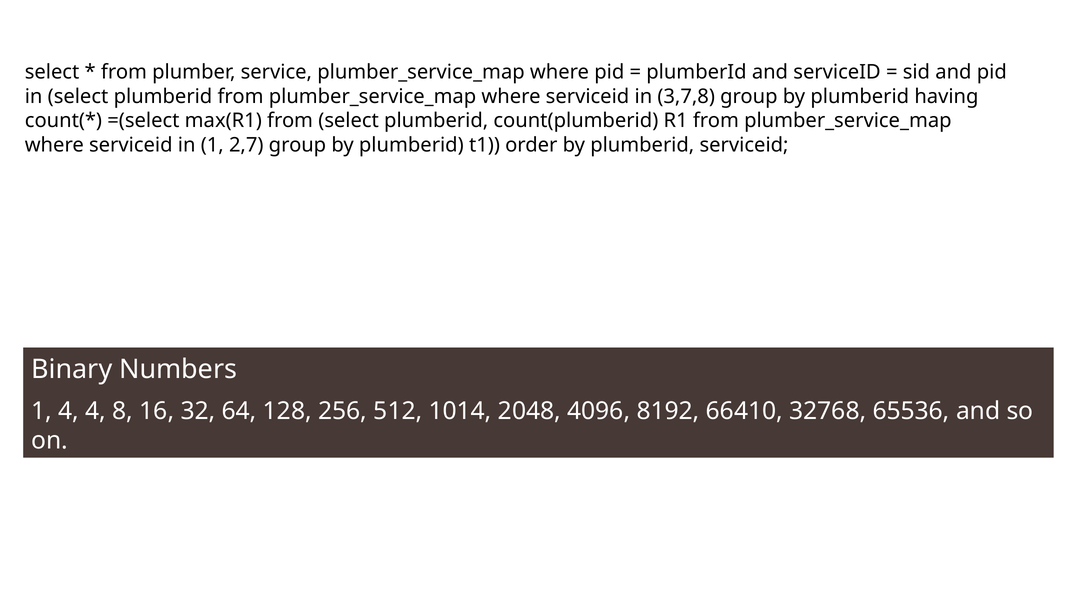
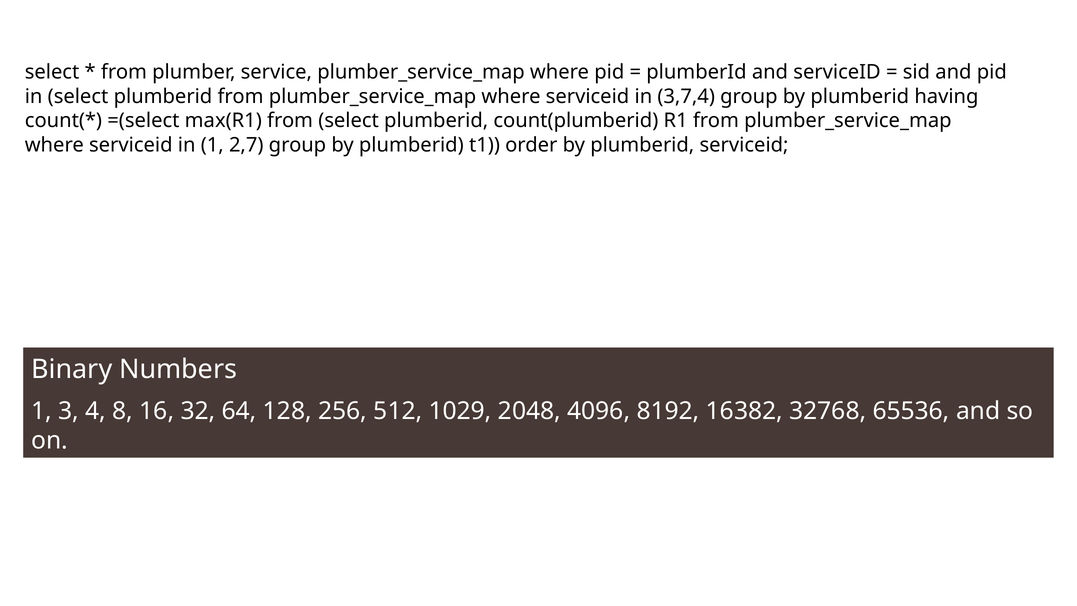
3,7,8: 3,7,8 -> 3,7,4 (686, 97)
1 4: 4 -> 3 (69, 411)
1014: 1014 -> 1029 (460, 411)
66410: 66410 -> 16382 (744, 411)
